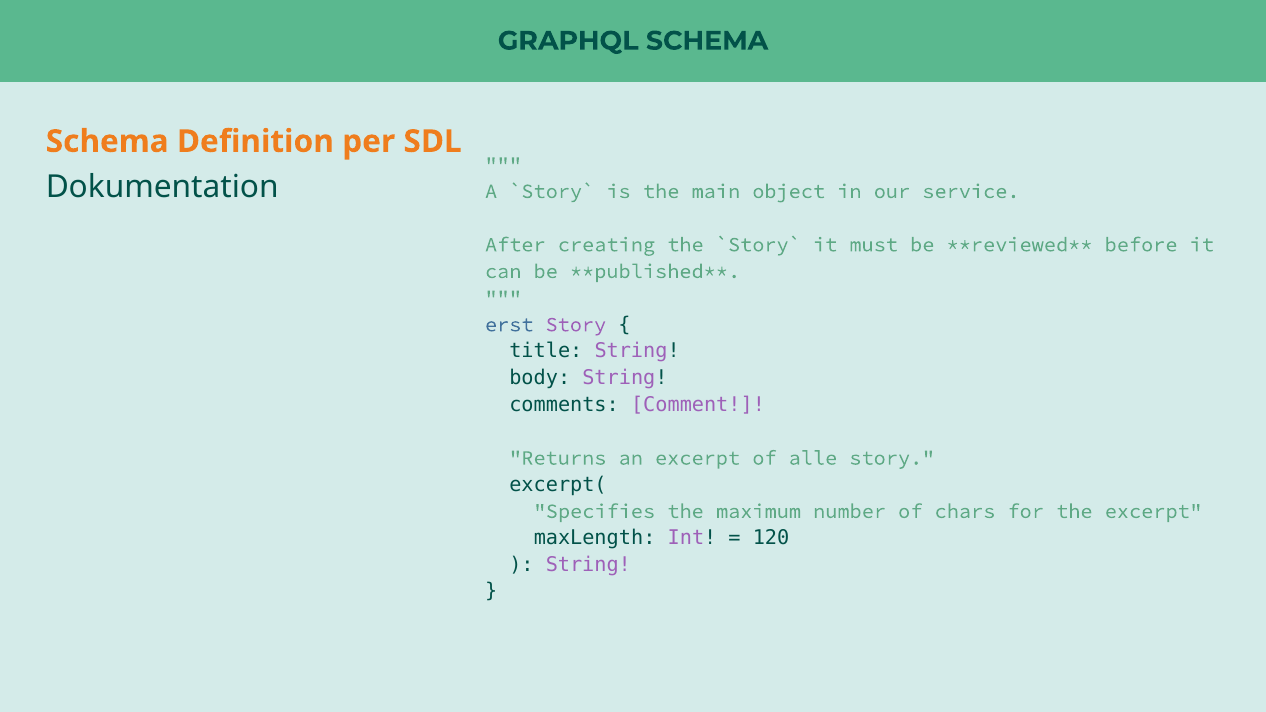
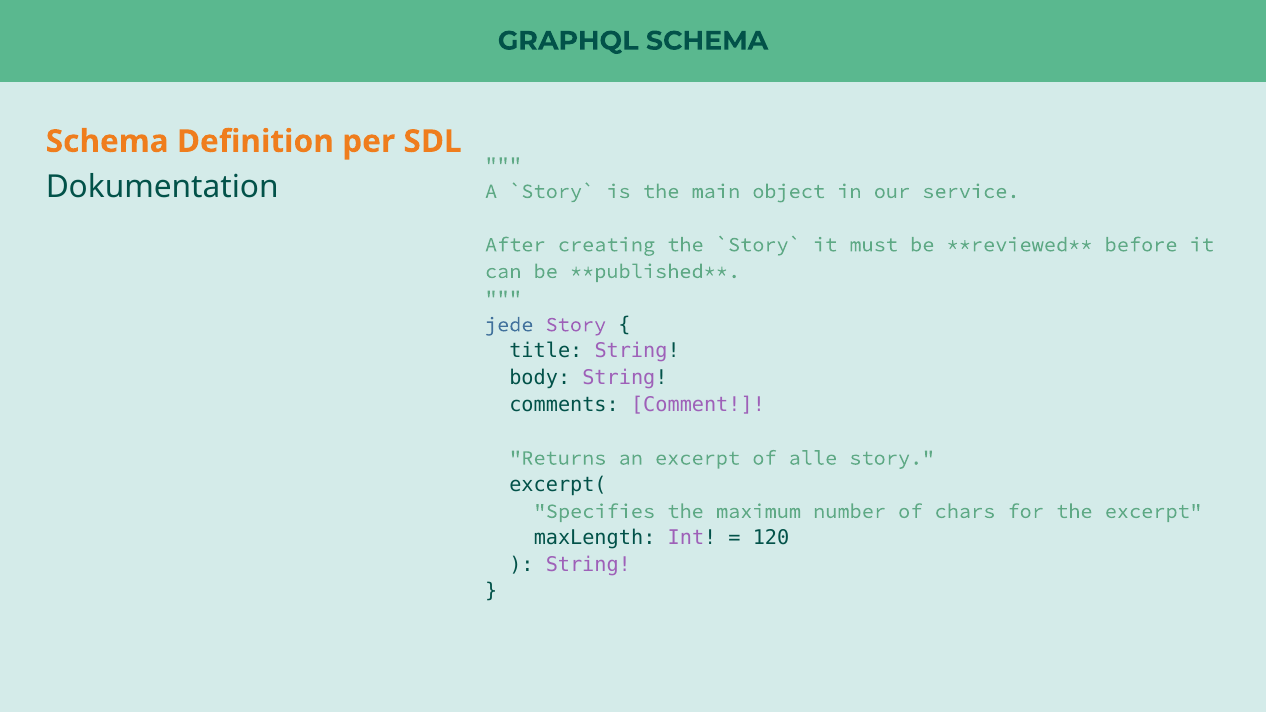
erst: erst -> jede (509, 325)
